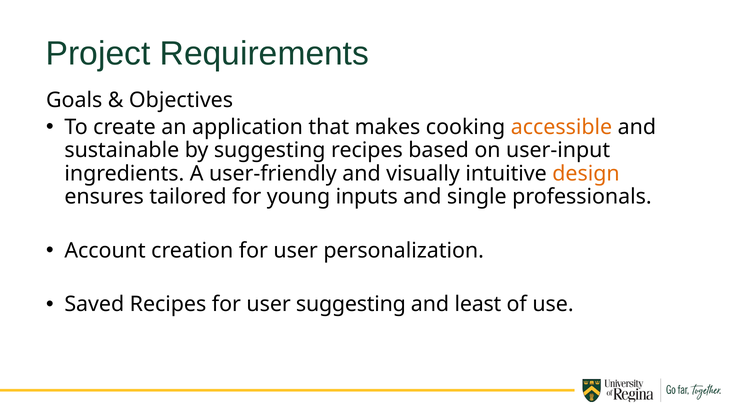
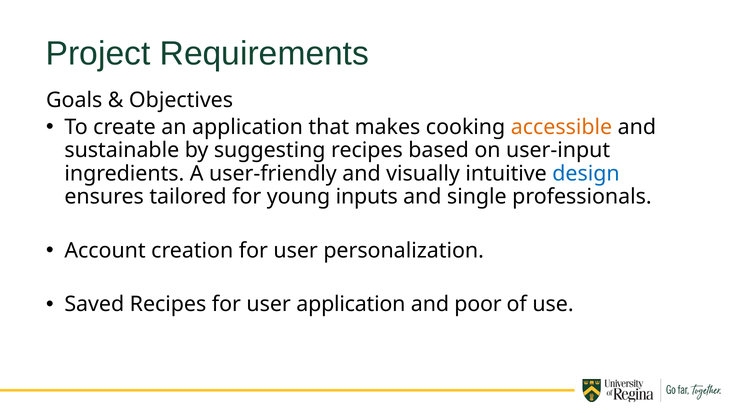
design colour: orange -> blue (586, 173)
user suggesting: suggesting -> application (351, 304)
least: least -> poor (478, 304)
